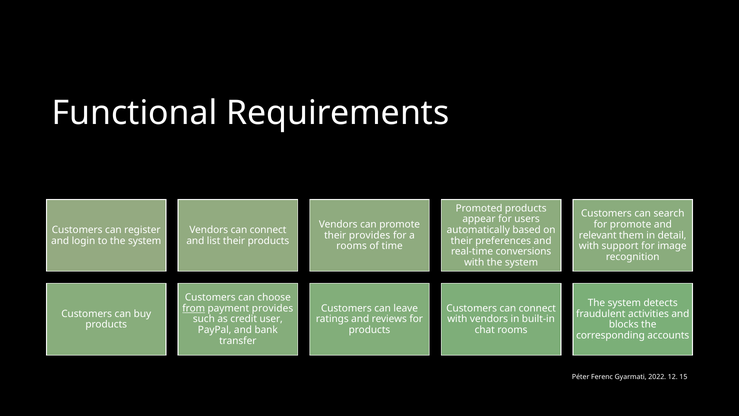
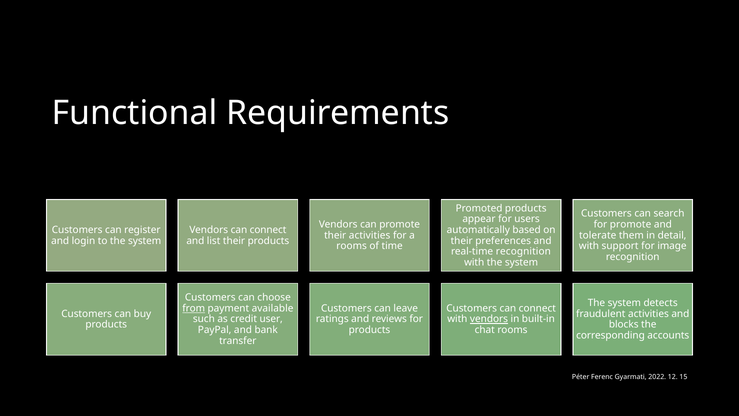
their provides: provides -> activities (370, 235)
relevant: relevant -> tolerate (598, 235)
real-time conversions: conversions -> recognition (523, 251)
payment provides: provides -> available (273, 308)
vendors underline: none -> present (489, 319)
